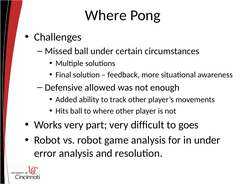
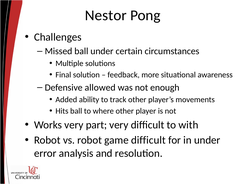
Where: Where -> Nestor (106, 15)
goes: goes -> with (188, 125)
game analysis: analysis -> difficult (148, 140)
